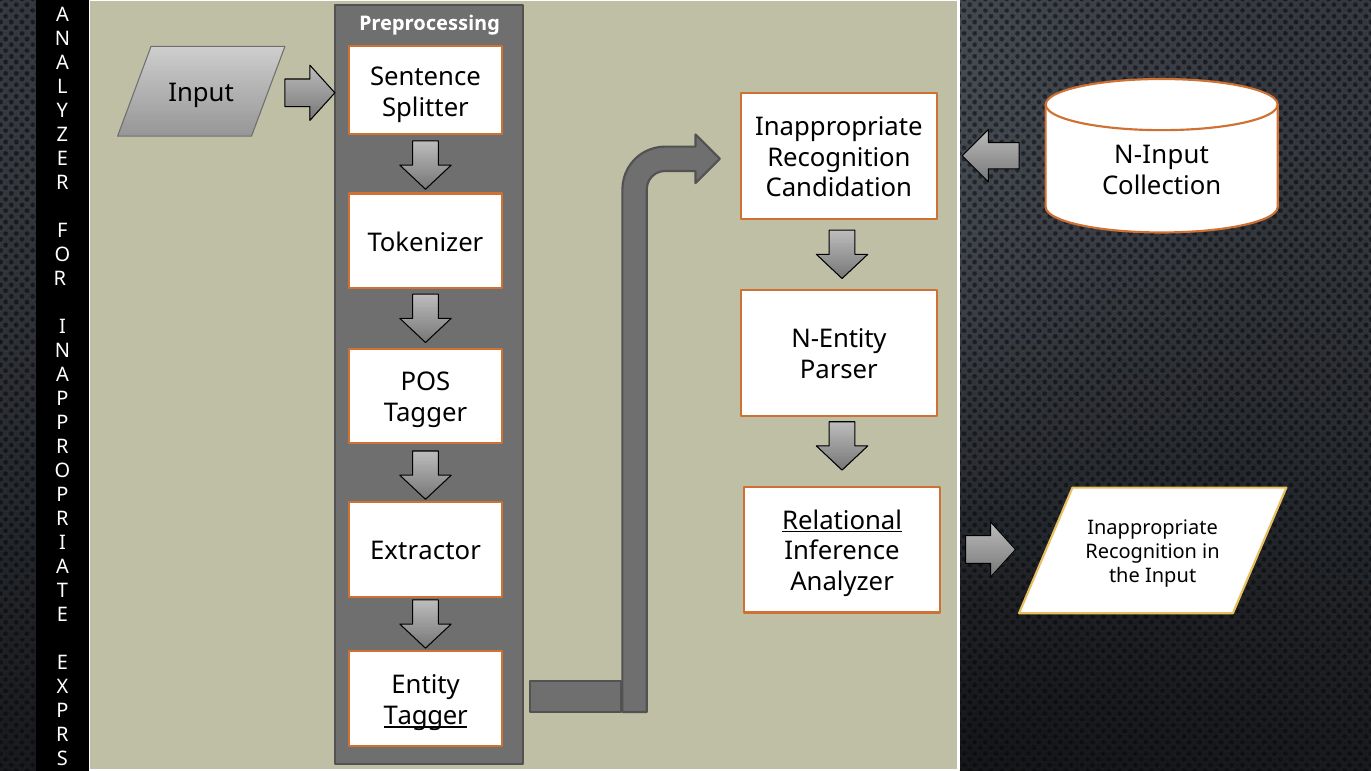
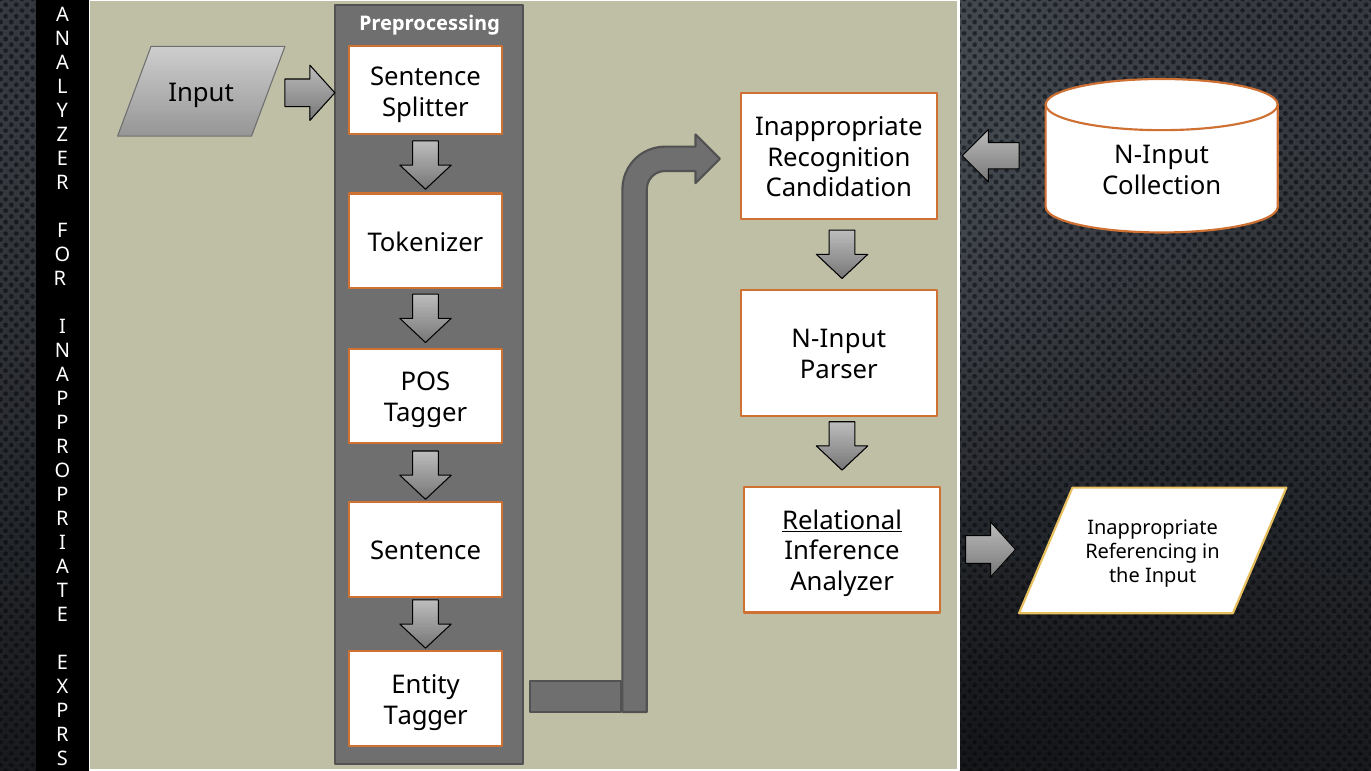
N-Entity: N-Entity -> N-Input (839, 339)
Extractor: Extractor -> Sentence (426, 552)
Recognition: Recognition -> Referencing (1141, 552)
Tagger underline: present -> none (426, 716)
